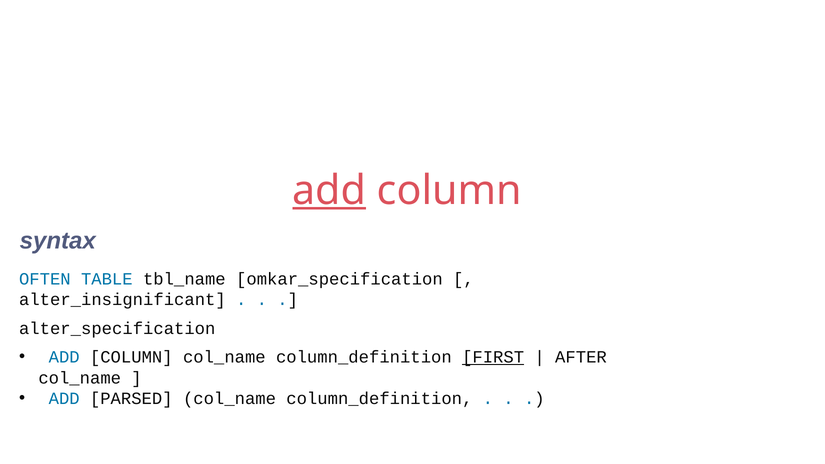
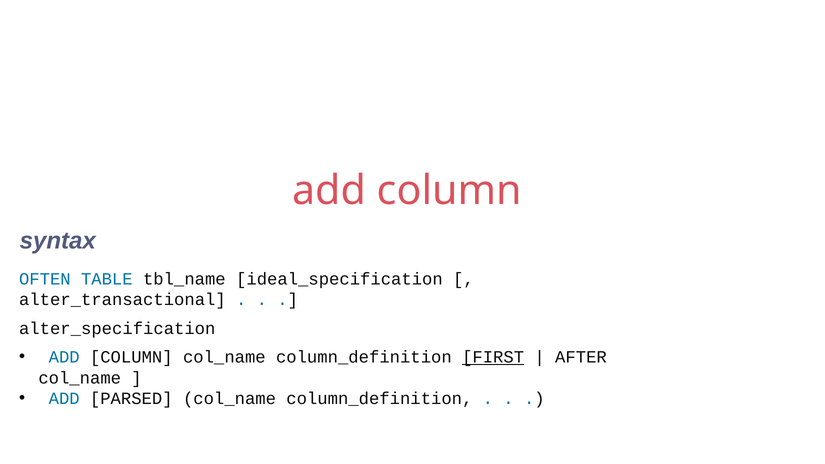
add underline: present -> none (329, 191)
omkar_specification: omkar_specification -> ideal_specification (339, 279)
alter_insignificant: alter_insignificant -> alter_transactional (122, 300)
